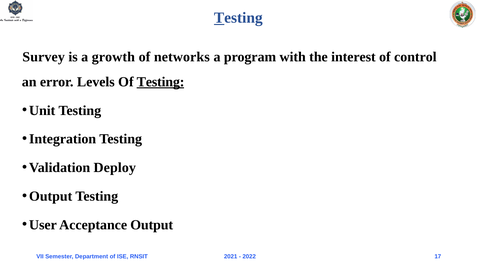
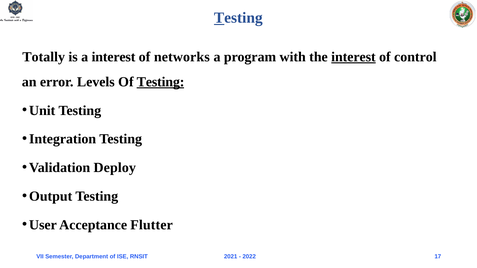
Survey: Survey -> Totally (44, 57)
a growth: growth -> interest (113, 57)
interest underline: none -> present (353, 57)
Acceptance Output: Output -> Flutter (152, 225)
